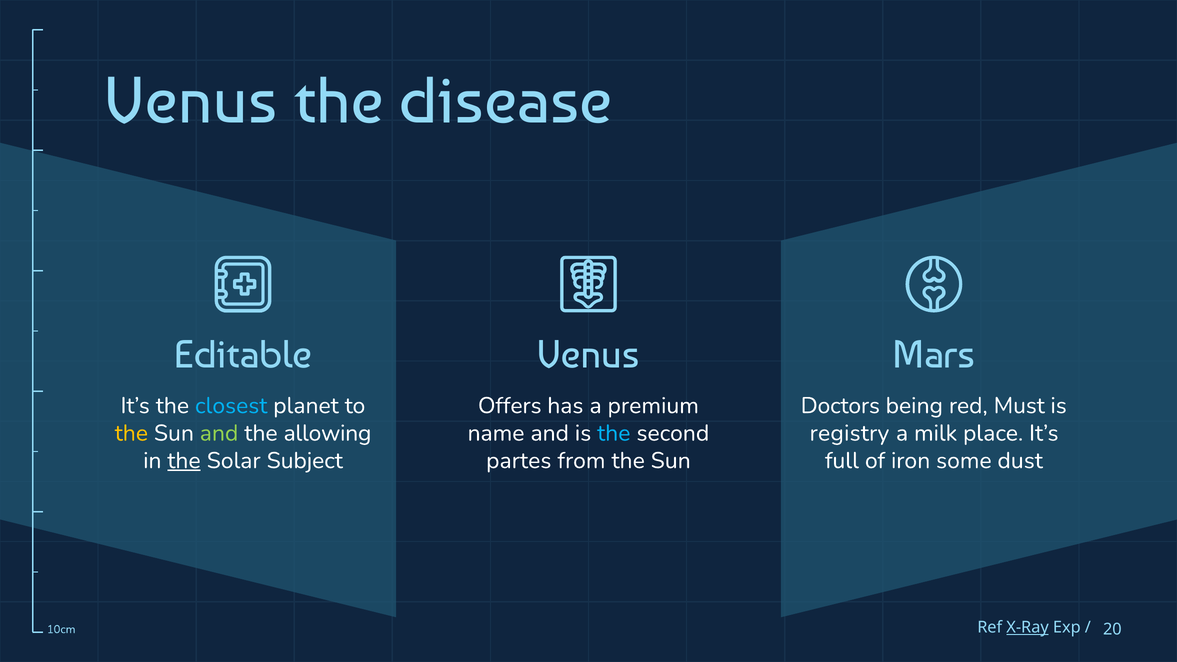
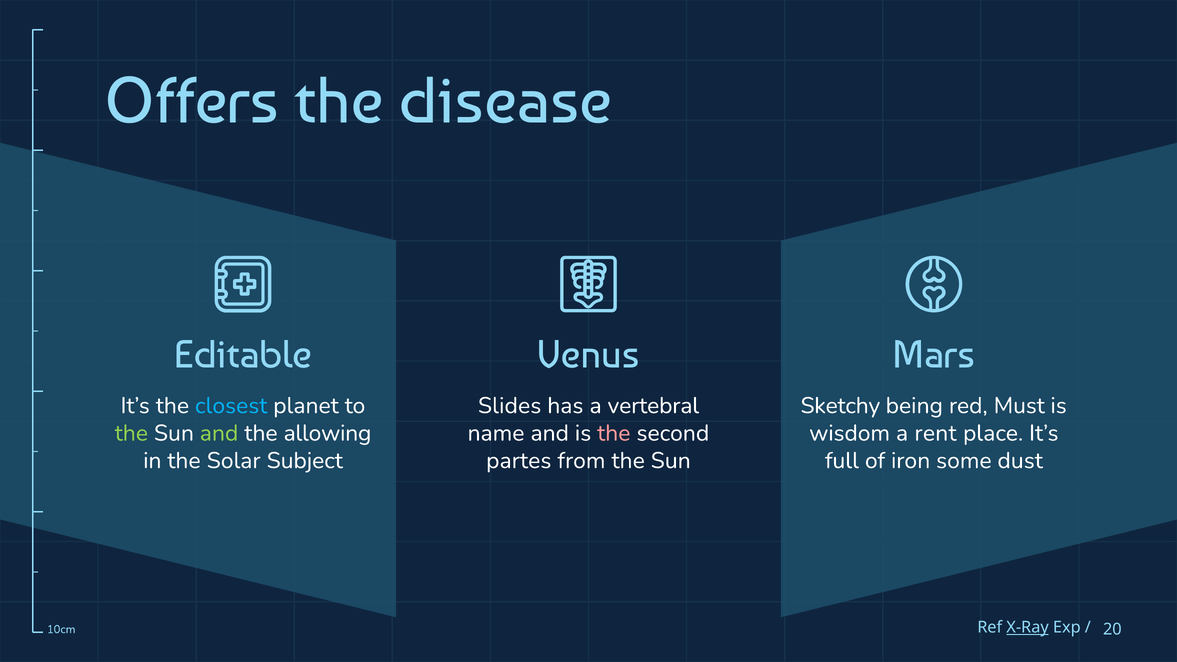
Venus: Venus -> Offers (192, 101)
Offers: Offers -> Slides (510, 406)
premium: premium -> vertebral (653, 406)
Doctors: Doctors -> Sketchy (840, 406)
the colour: yellow -> light green (131, 433)
the colour: light blue -> pink (614, 433)
registry: registry -> wisdom (850, 433)
milk: milk -> rent (935, 433)
the underline: present -> none (184, 461)
